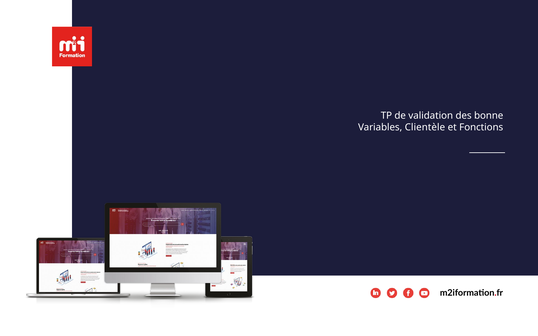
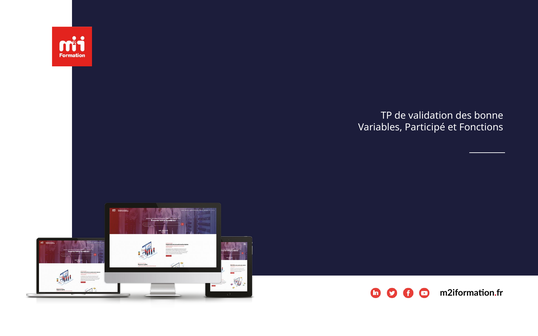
Clientèle: Clientèle -> Participé (425, 127)
